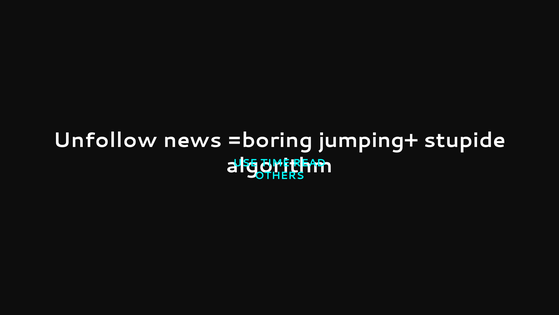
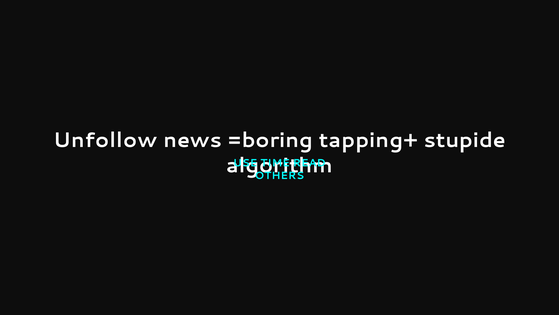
jumping+: jumping+ -> tapping+ (368, 140)
